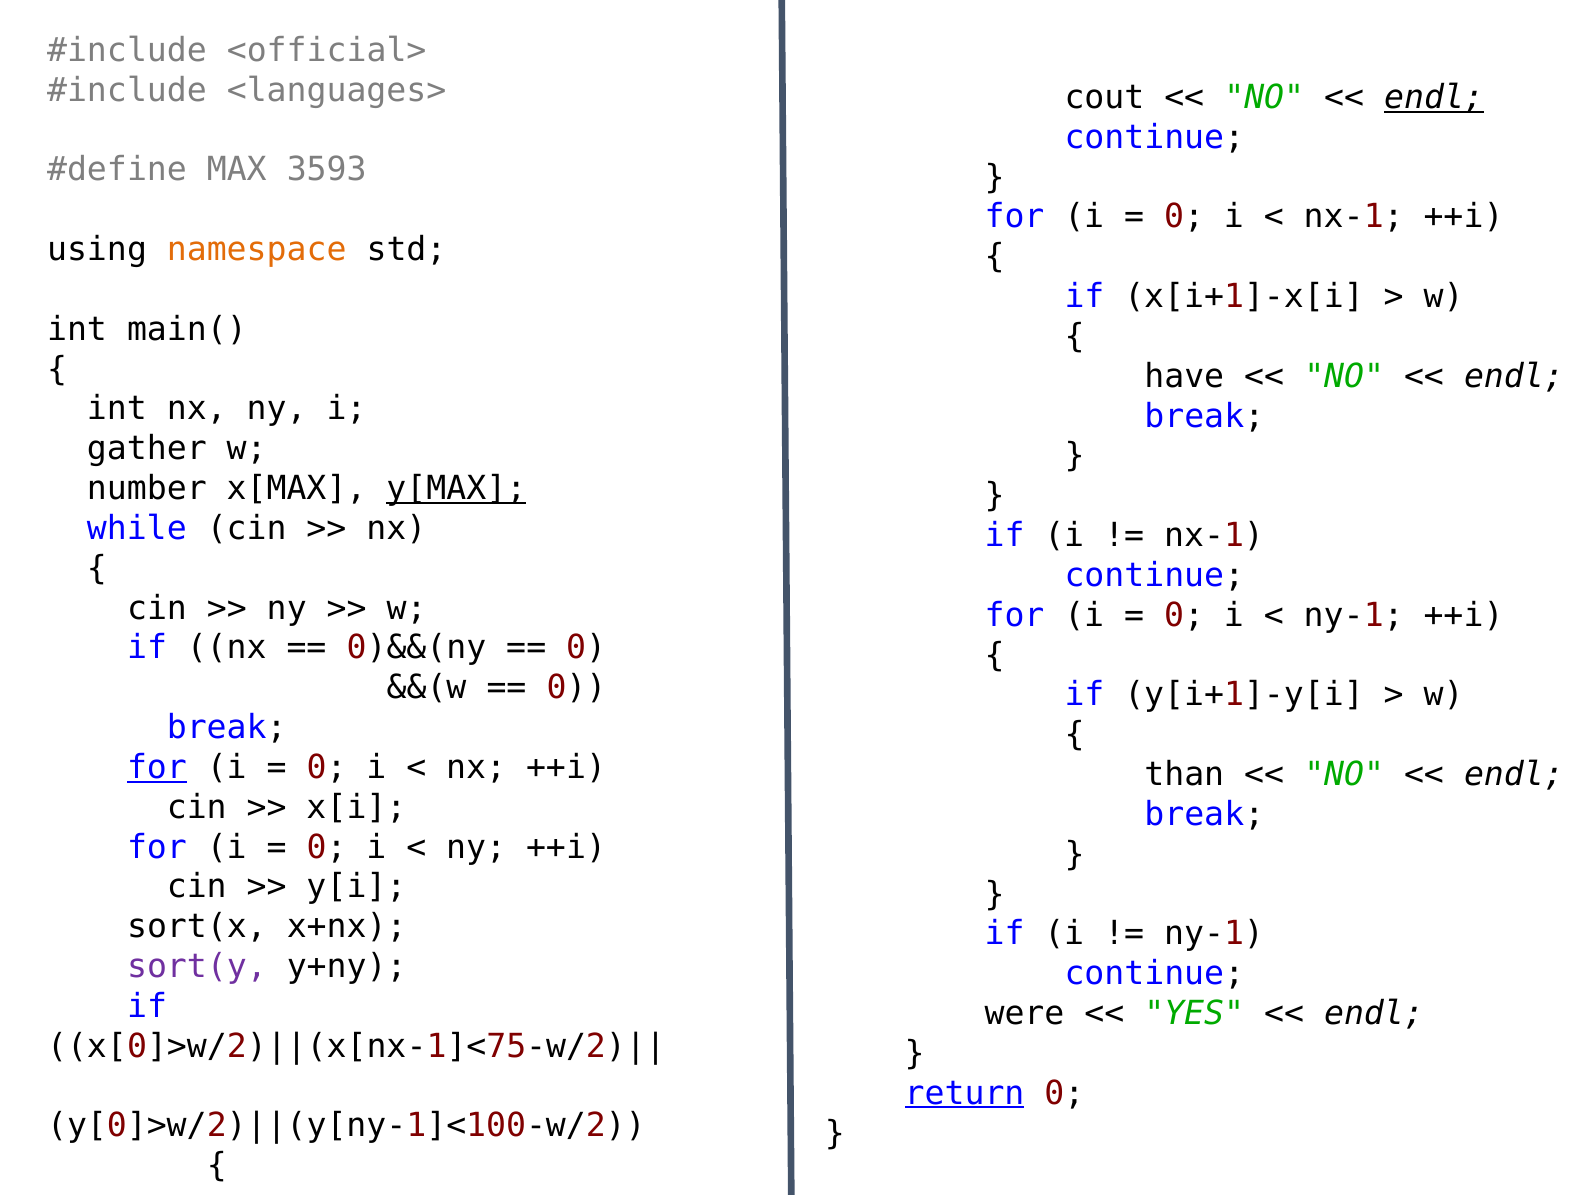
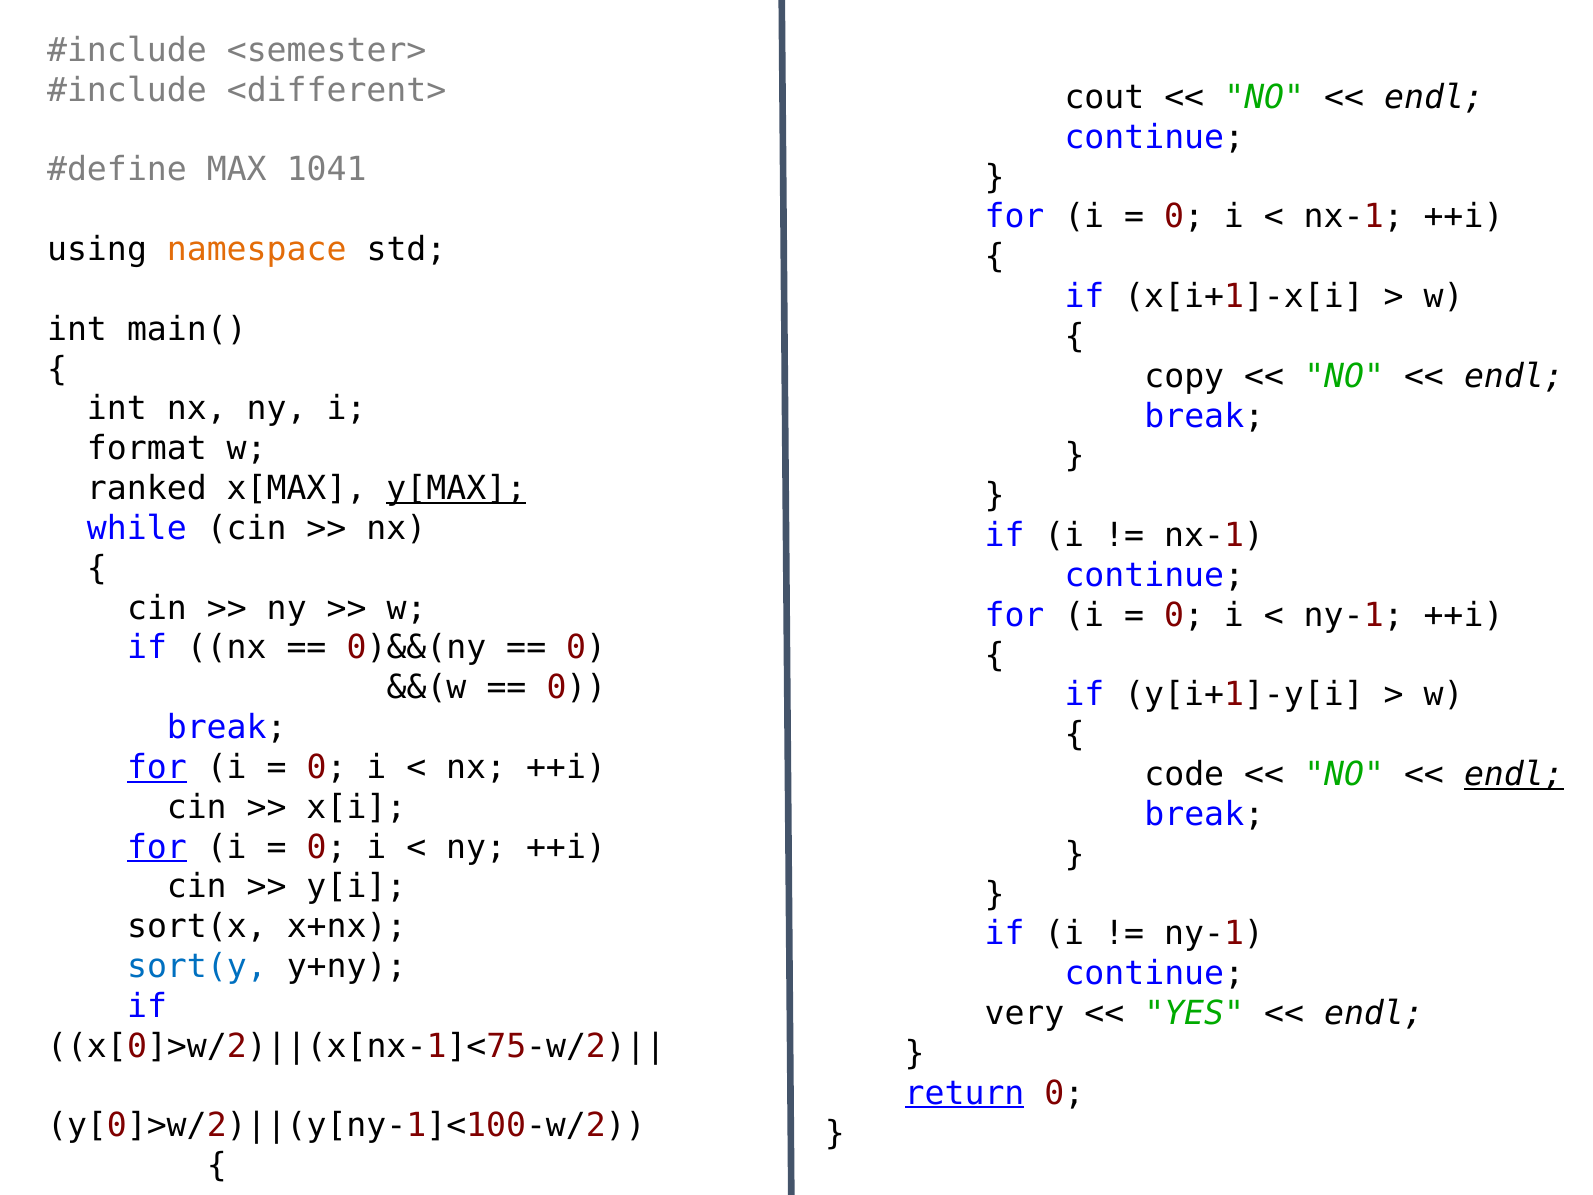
<official>: <official> -> <semester> (327, 51)
<languages>: <languages> -> <different> (337, 90)
endl underline: present -> none (1434, 97)
3593: 3593 -> 1041 (327, 170)
have: have -> copy (1184, 376)
gather: gather -> format (147, 449)
number: number -> ranked (147, 489)
than: than -> code (1184, 774)
endl underline: none -> present (1514, 774)
for underline: none -> present (157, 847)
sort(y colour: purple -> blue (197, 966)
were: were -> very (1024, 1013)
